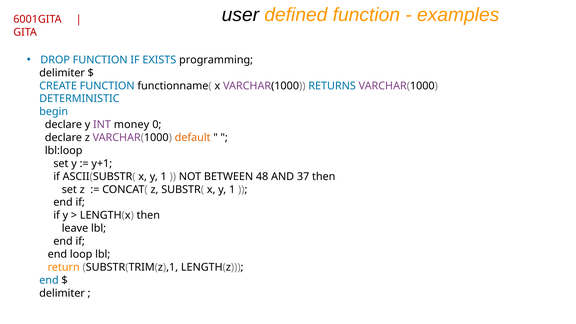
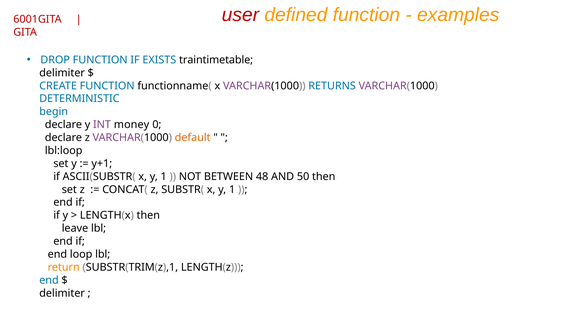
user colour: black -> red (241, 15)
programming: programming -> traintimetable (216, 60)
37: 37 -> 50 (303, 176)
